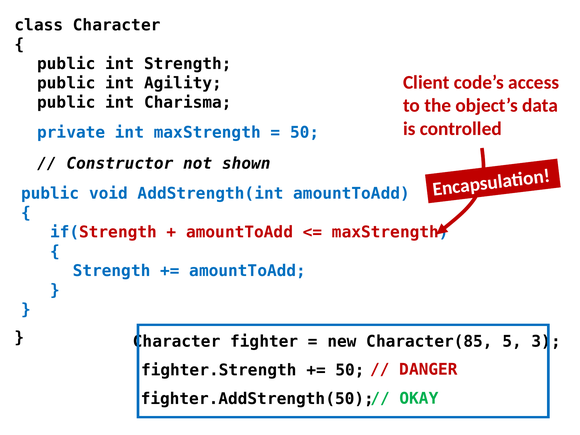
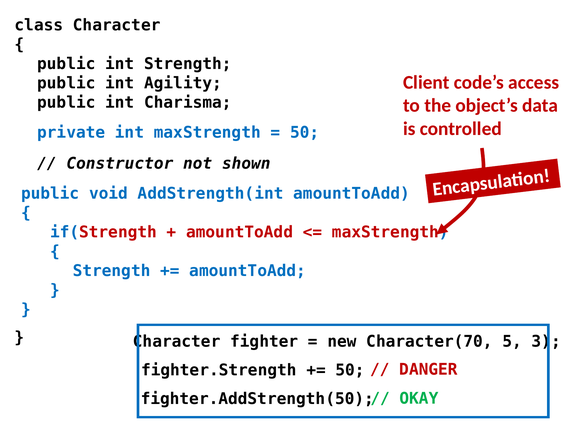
Character(85: Character(85 -> Character(70 (429, 341)
